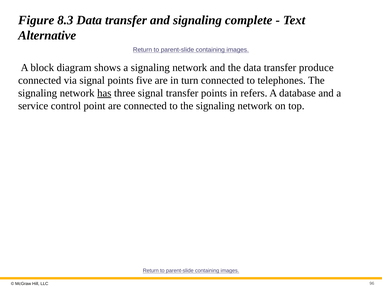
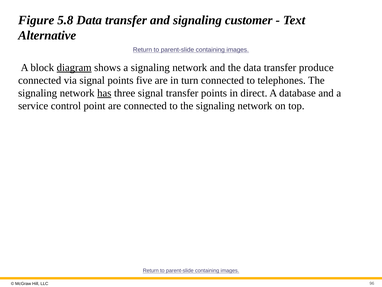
8.3: 8.3 -> 5.8 (65, 20)
complete: complete -> customer (249, 20)
diagram underline: none -> present (74, 67)
refers: refers -> direct (254, 93)
